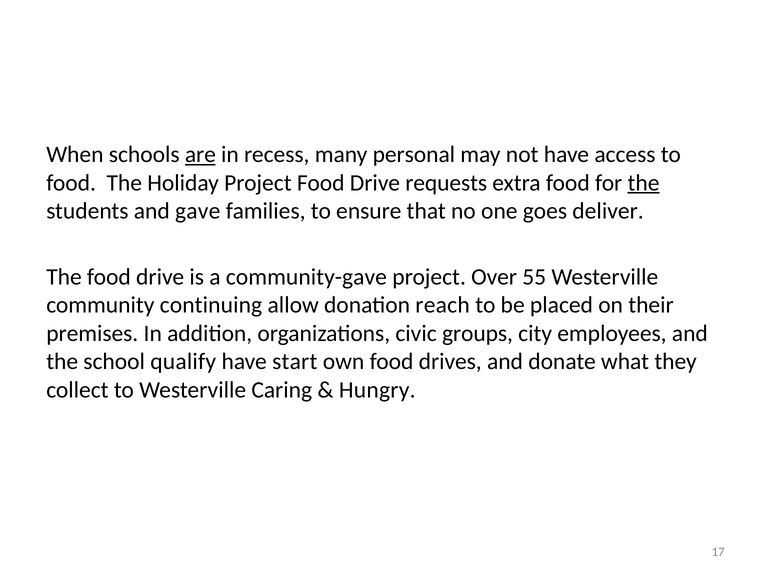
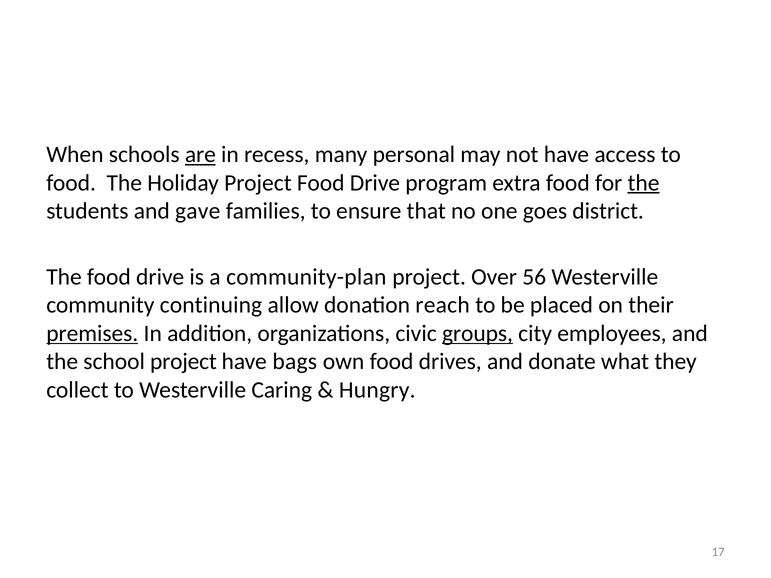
requests: requests -> program (446, 183)
deliver: deliver -> district (608, 211)
community-gave: community-gave -> community-plan (306, 277)
55: 55 -> 56 (534, 277)
premises underline: none -> present (92, 334)
groups underline: none -> present (477, 334)
school qualify: qualify -> project (183, 362)
start: start -> bags (295, 362)
